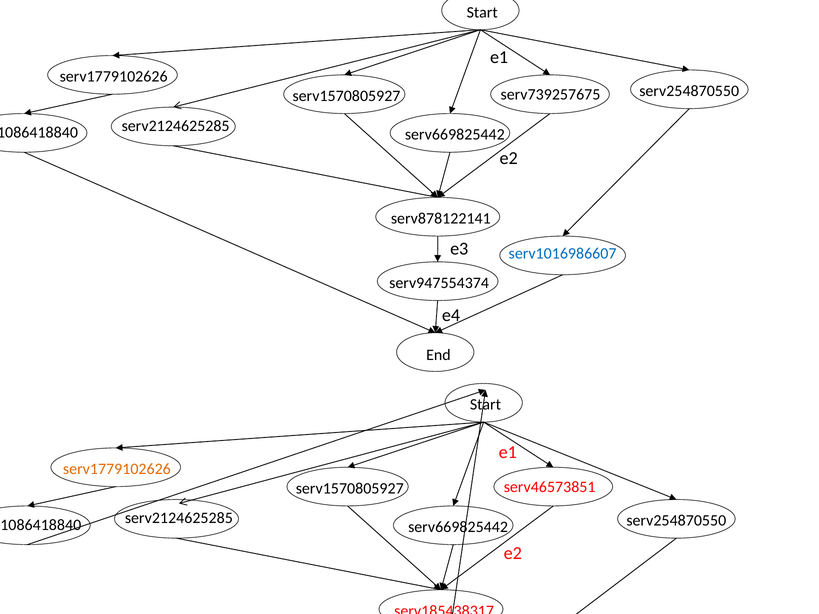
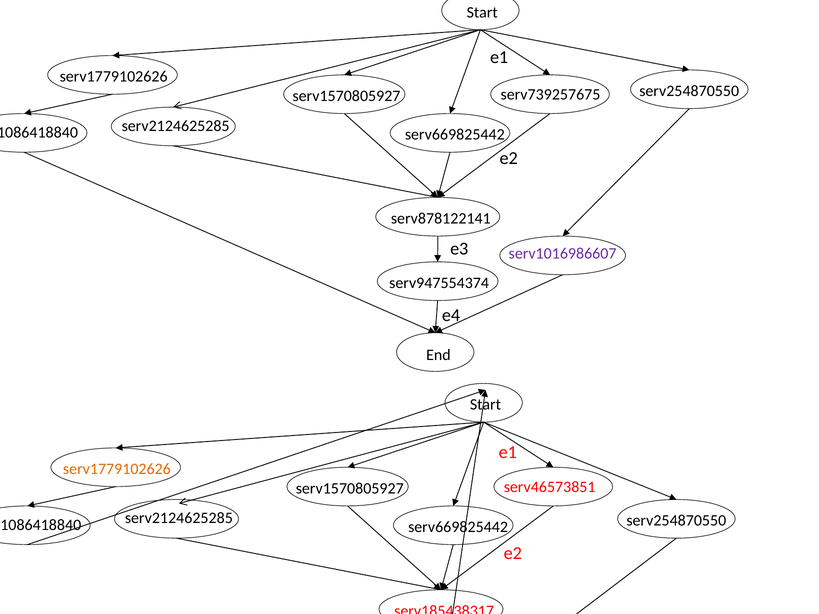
serv1016986607 colour: blue -> purple (563, 254)
